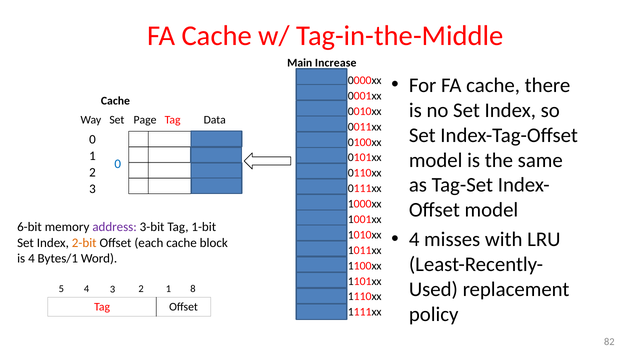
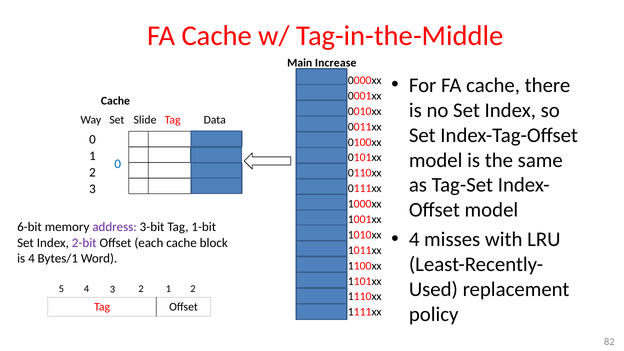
Page: Page -> Slide (145, 120)
2-bit colour: orange -> purple (84, 243)
2 1 8: 8 -> 2 (193, 289)
